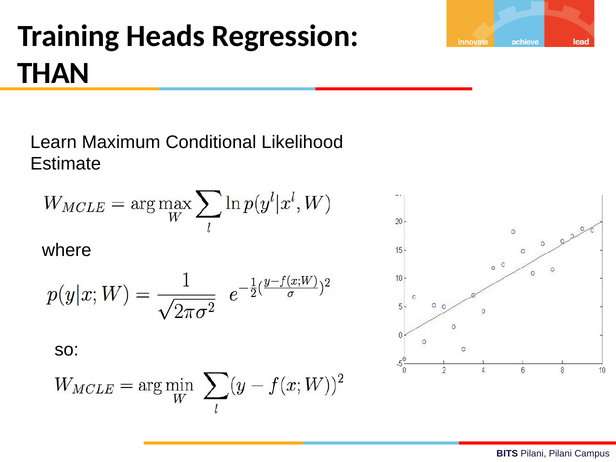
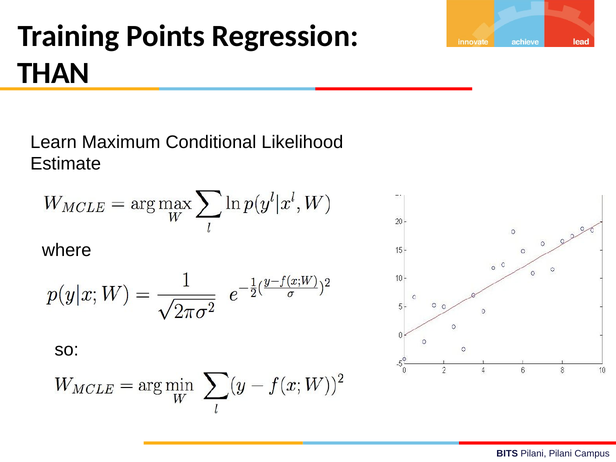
Heads: Heads -> Points (166, 36)
